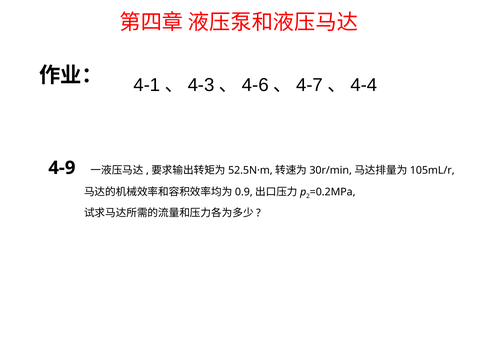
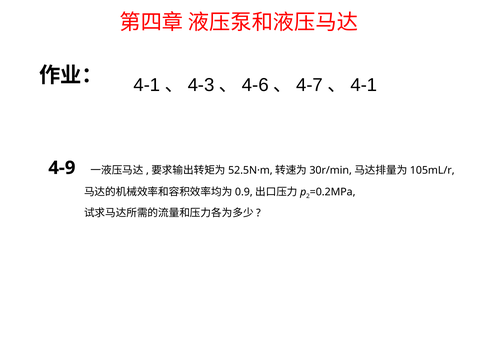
4-4: 4-4 -> 4-1 (364, 85)
